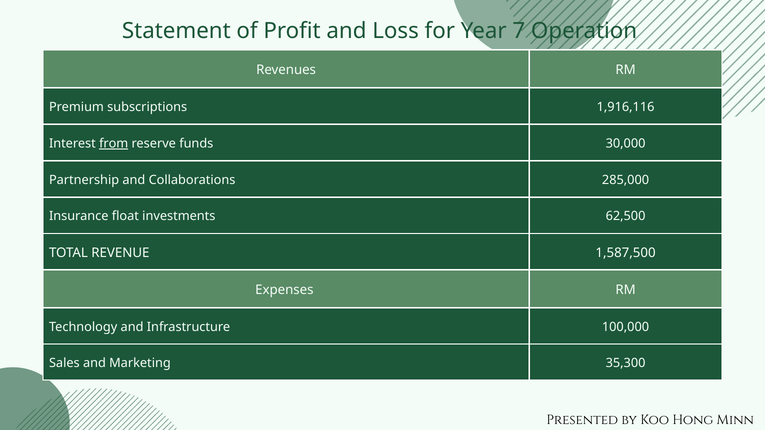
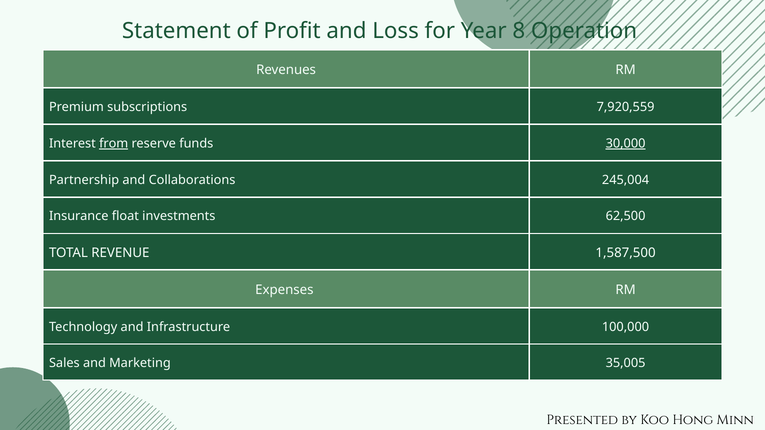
7: 7 -> 8 (519, 31)
1,916,116: 1,916,116 -> 7,920,559 (626, 107)
30,000 underline: none -> present (626, 144)
285,000: 285,000 -> 245,004 (626, 180)
35,300: 35,300 -> 35,005 (626, 363)
